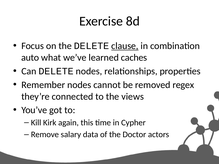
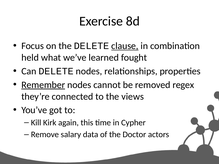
auto: auto -> held (30, 58)
caches: caches -> fought (134, 58)
Remember underline: none -> present (43, 85)
